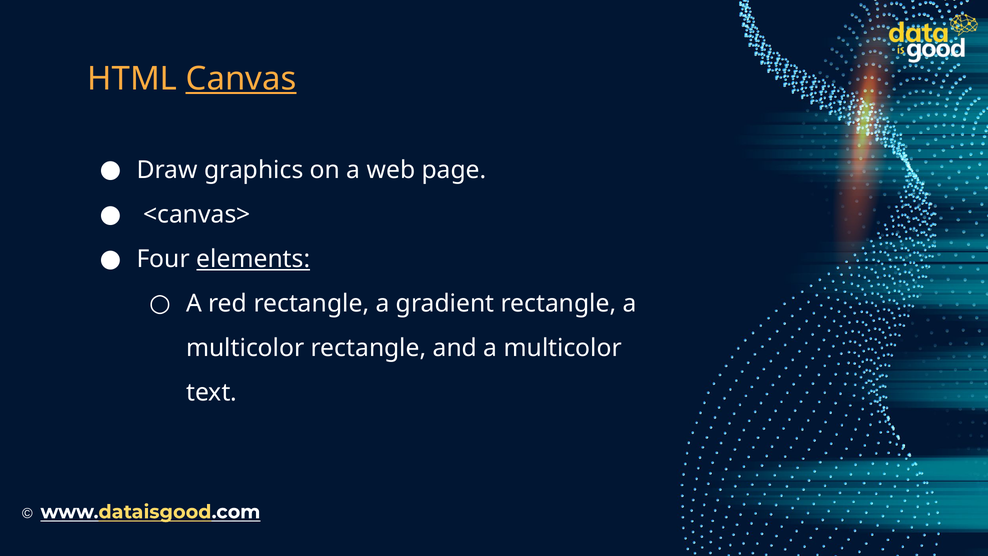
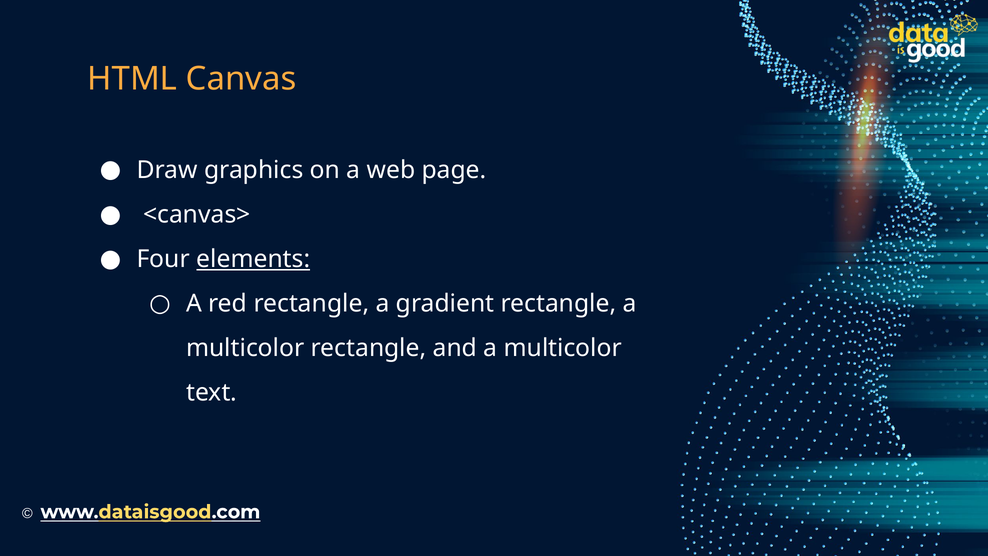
Canvas underline: present -> none (241, 79)
